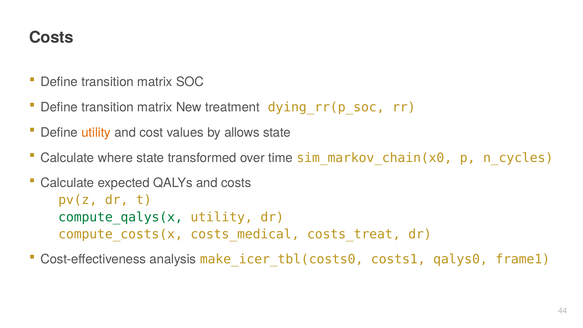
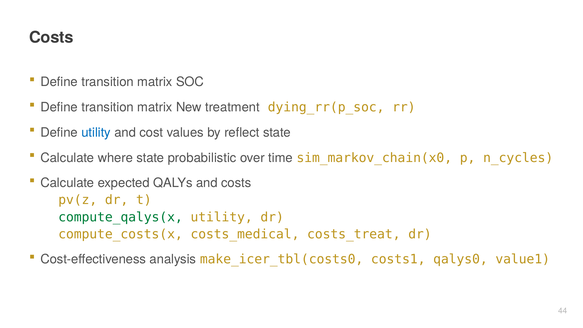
utility colour: orange -> blue (96, 132)
allows: allows -> reflect (242, 132)
transformed: transformed -> probabilistic (202, 158)
frame1: frame1 -> value1 (523, 259)
